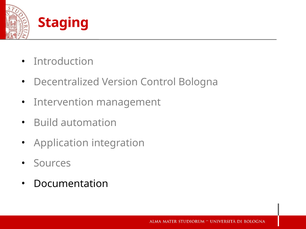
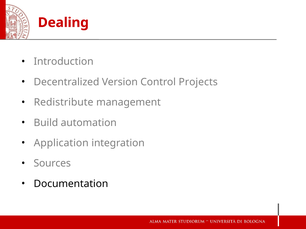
Staging: Staging -> Dealing (63, 23)
Bologna: Bologna -> Projects (198, 82)
Intervention: Intervention -> Redistribute (64, 103)
